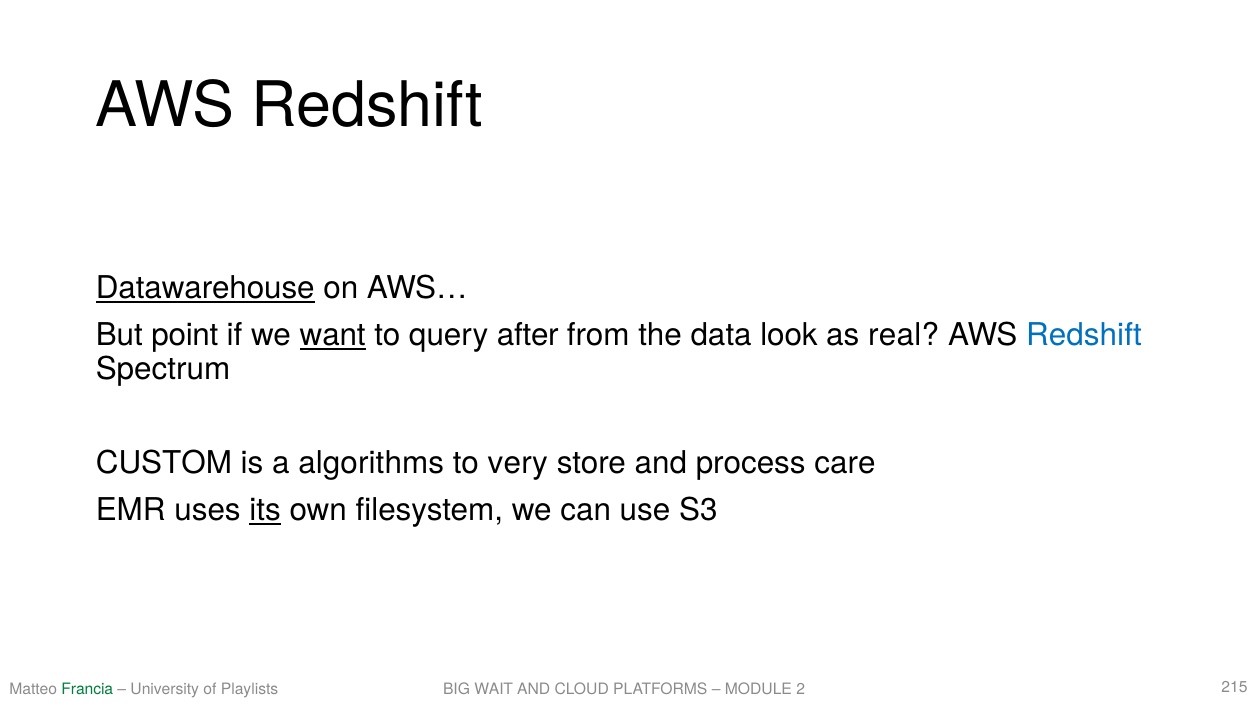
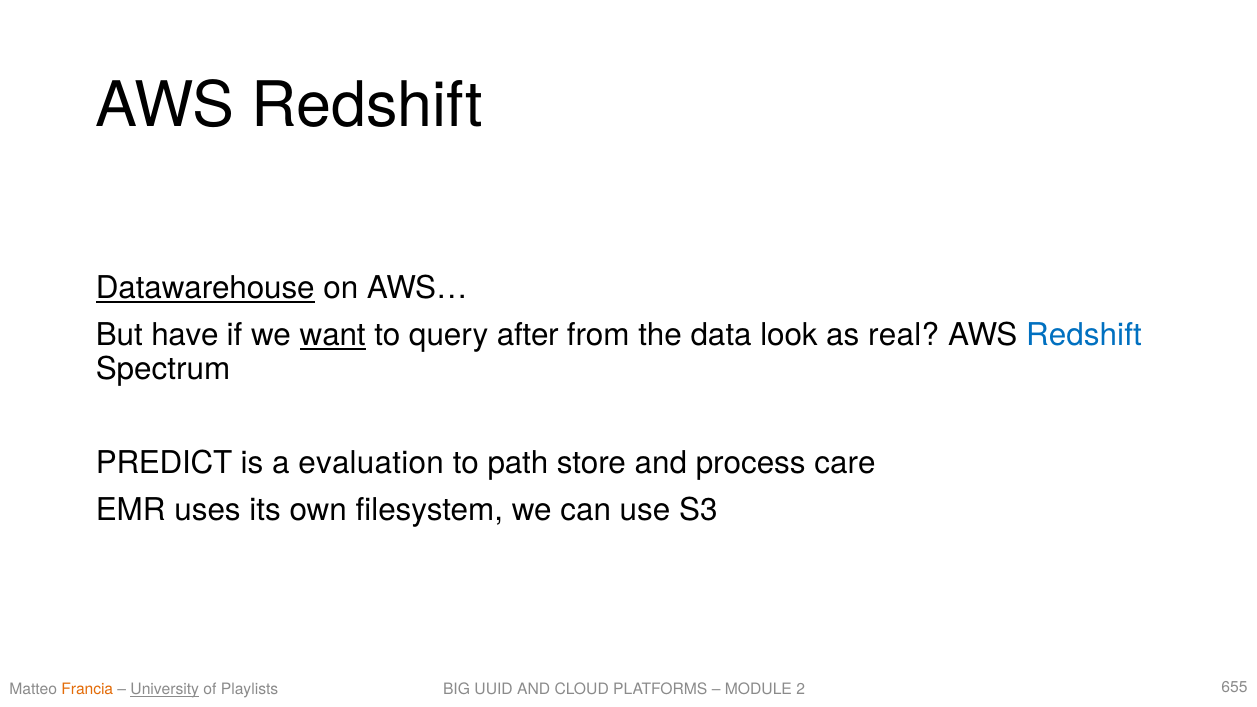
point: point -> have (185, 335)
CUSTOM: CUSTOM -> PREDICT (164, 463)
algorithms: algorithms -> evaluation (371, 463)
very: very -> path (518, 463)
its underline: present -> none (265, 510)
Francia colour: green -> orange (87, 689)
University underline: none -> present (165, 689)
WAIT: WAIT -> UUID (494, 689)
215: 215 -> 655 (1235, 688)
